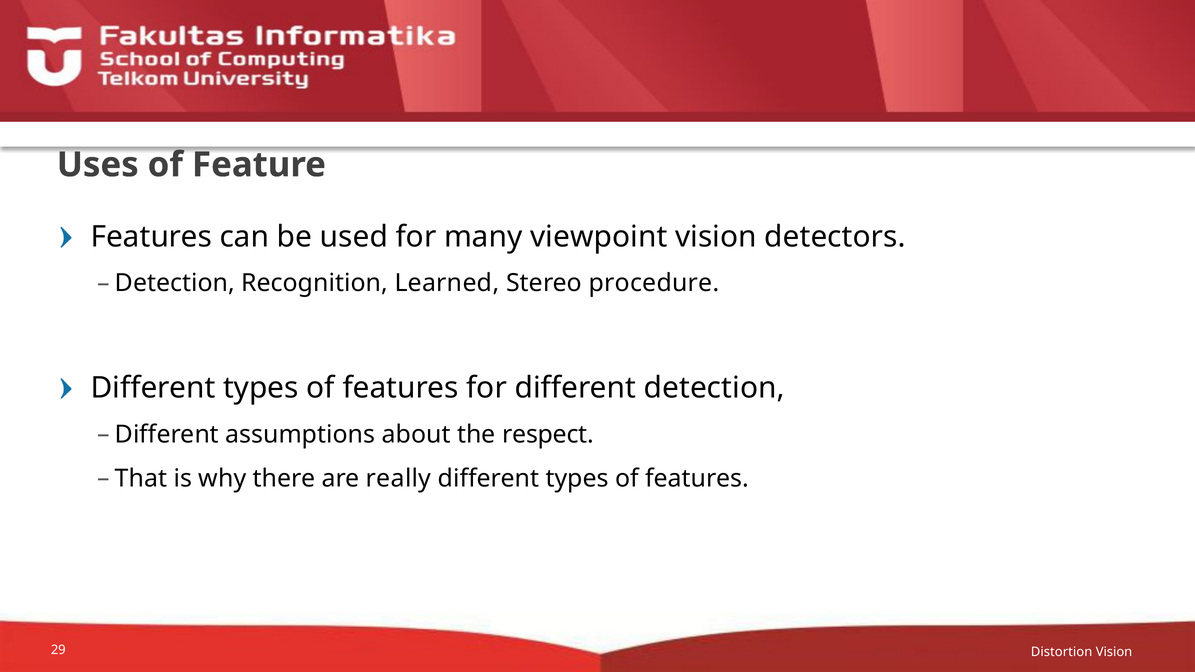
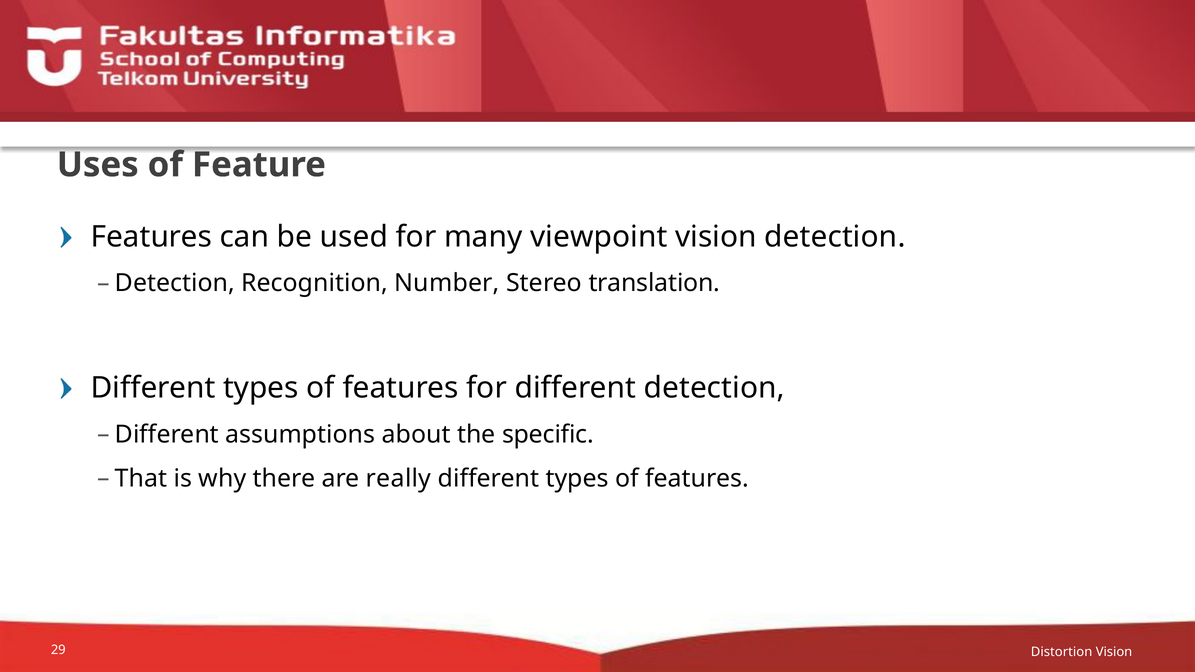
vision detectors: detectors -> detection (835, 237)
Learned: Learned -> Number (447, 283)
procedure: procedure -> translation (654, 283)
respect: respect -> specific (548, 435)
